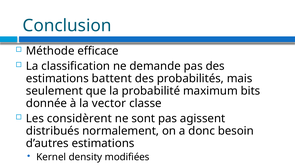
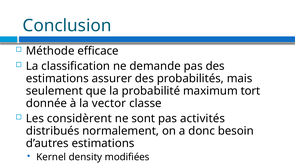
battent: battent -> assurer (112, 78)
bits: bits -> tort (250, 91)
agissent: agissent -> activités (203, 119)
